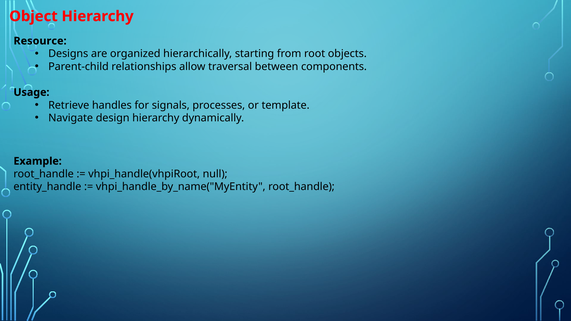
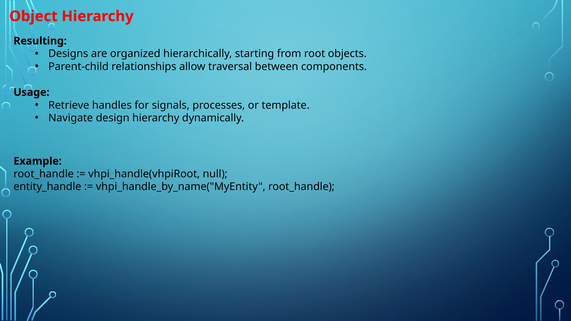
Resource: Resource -> Resulting (40, 41)
